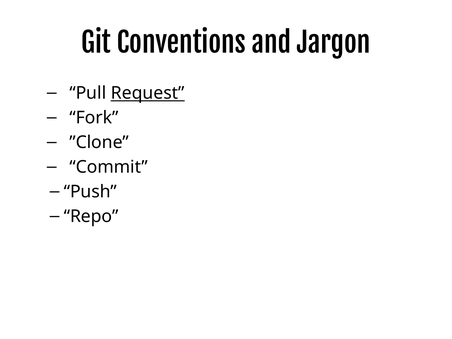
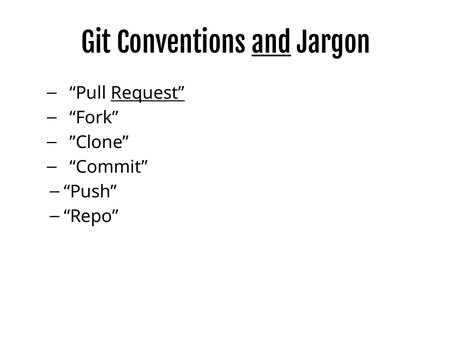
and underline: none -> present (271, 44)
